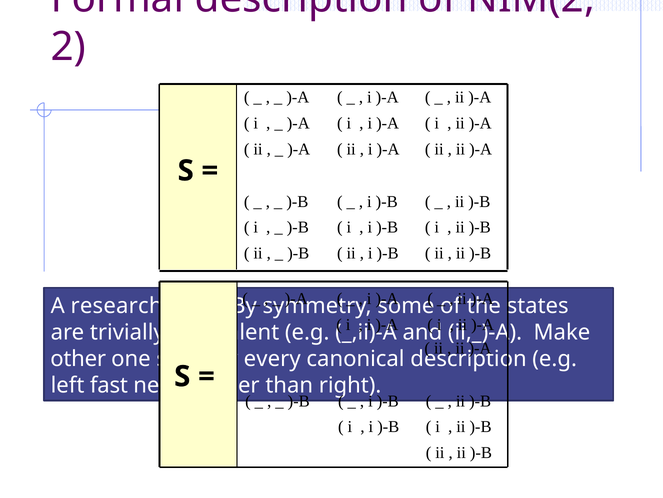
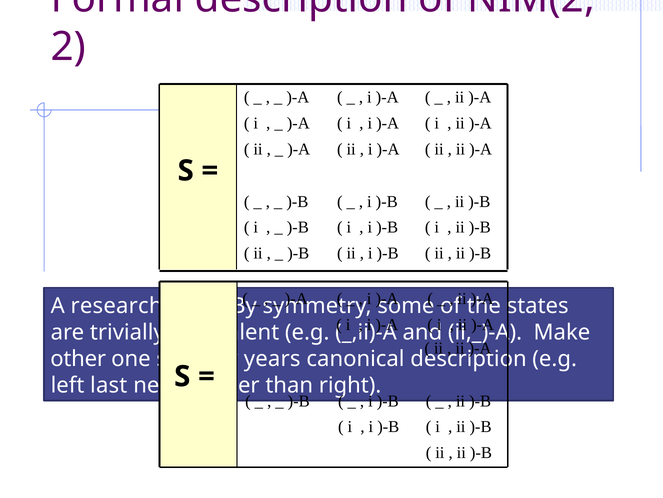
every: every -> years (272, 358)
fast: fast -> last (109, 385)
